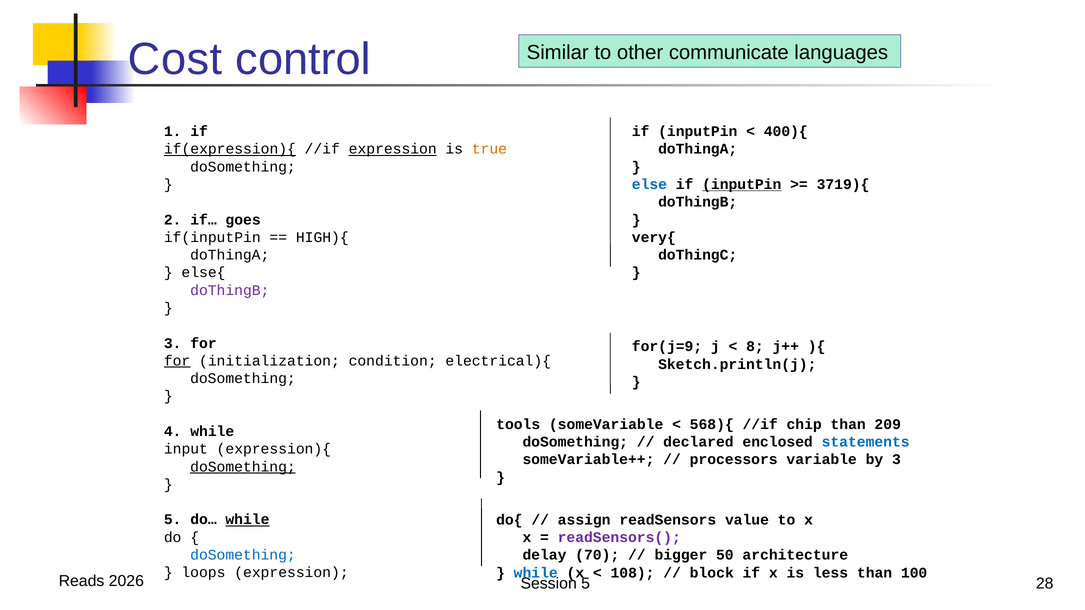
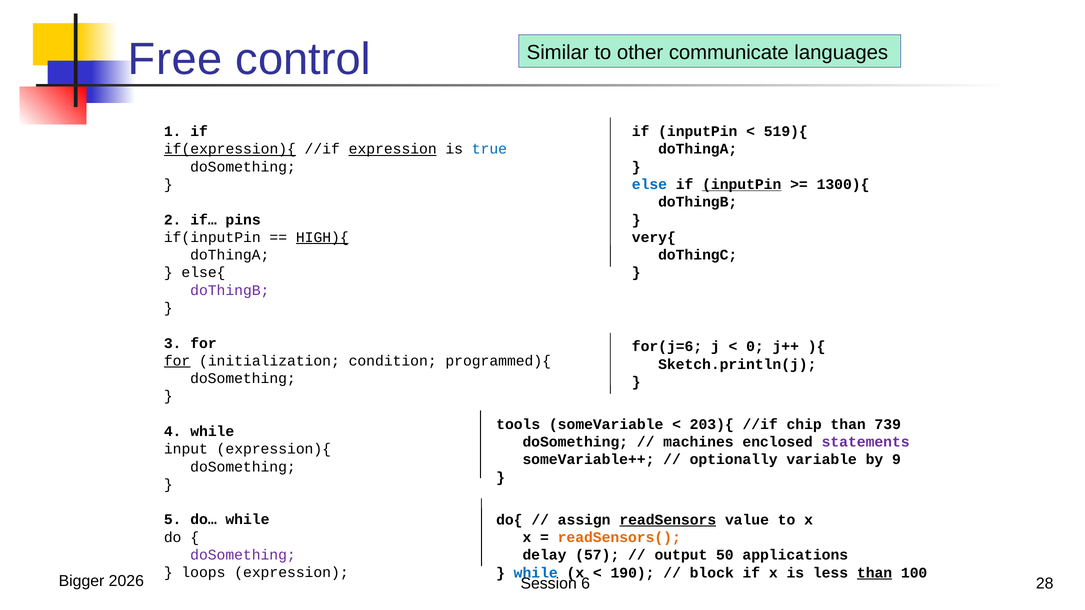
Cost: Cost -> Free (175, 59)
400){: 400){ -> 519){ (786, 132)
true colour: orange -> blue (489, 149)
3719){: 3719){ -> 1300){ (843, 185)
goes: goes -> pins (243, 220)
HIGH){ underline: none -> present (322, 237)
for(j=9: for(j=9 -> for(j=6 (667, 347)
8: 8 -> 0 (755, 347)
electrical){: electrical){ -> programmed){ (498, 361)
568){: 568){ -> 203){ (712, 425)
209: 209 -> 739 (888, 425)
declared: declared -> machines (698, 442)
statements colour: blue -> purple (866, 442)
processors: processors -> optionally (734, 460)
by 3: 3 -> 9 (897, 460)
doSomething underline: present -> none (243, 467)
while underline: present -> none (247, 520)
readSensors underline: none -> present (668, 520)
readSensors( colour: purple -> orange (619, 538)
doSomething colour: blue -> purple (243, 555)
70: 70 -> 57 (597, 555)
bigger: bigger -> output (681, 555)
architecture: architecture -> applications (795, 555)
108: 108 -> 190 (633, 573)
than underline: none -> present (875, 573)
Reads: Reads -> Bigger (82, 582)
Session 5: 5 -> 6 (586, 584)
